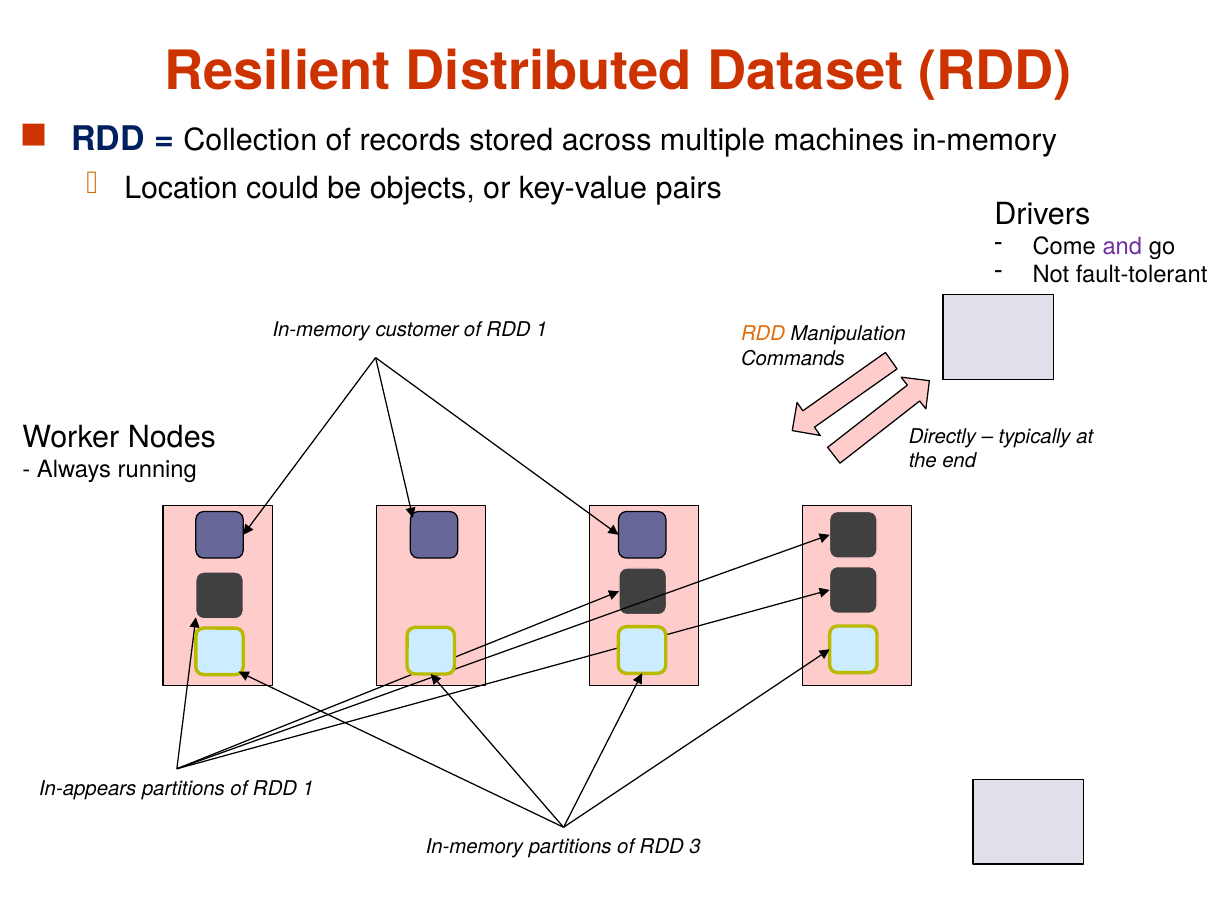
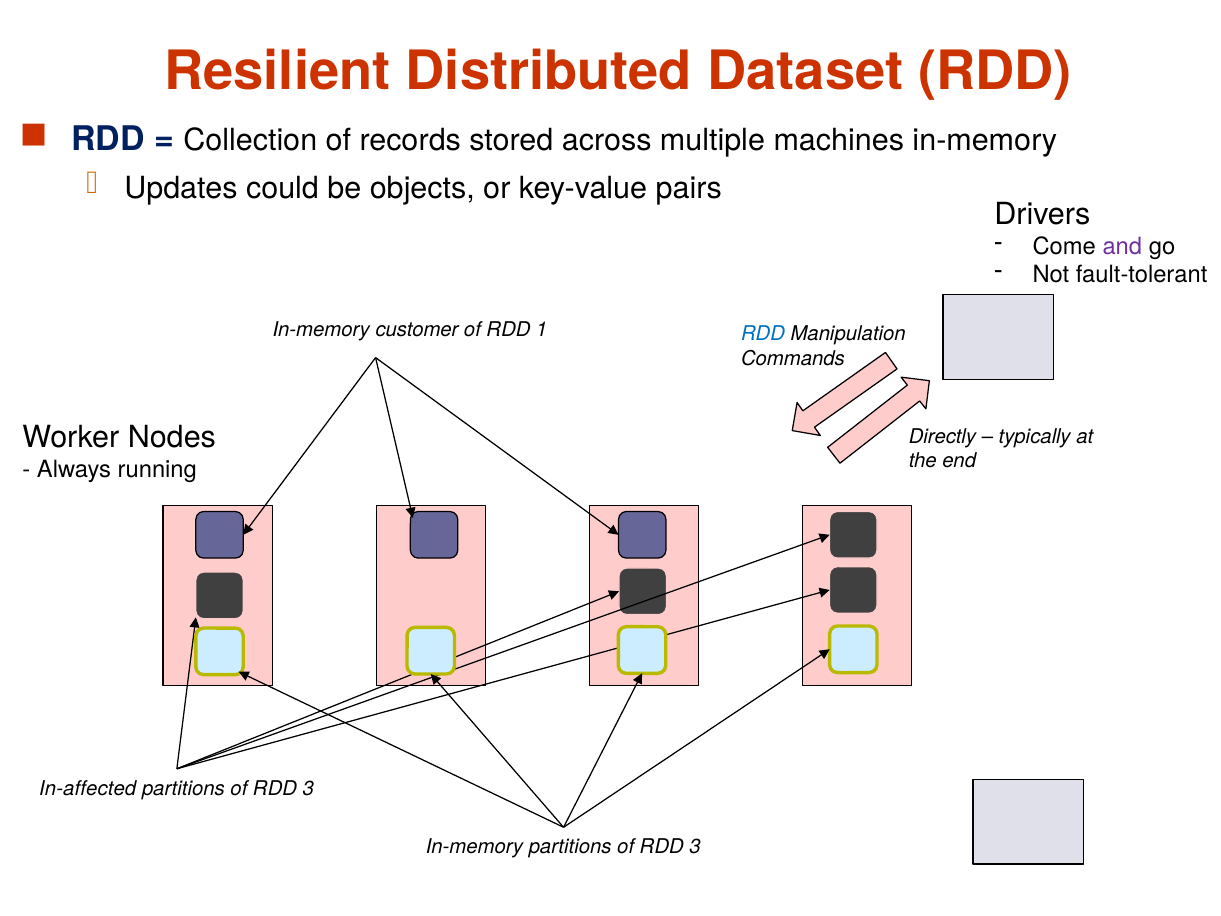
Location: Location -> Updates (181, 188)
RDD colour: orange -> blue (763, 334)
In-appears: In-appears -> In-affected (88, 788)
1: 1 -> 3 (308, 788)
